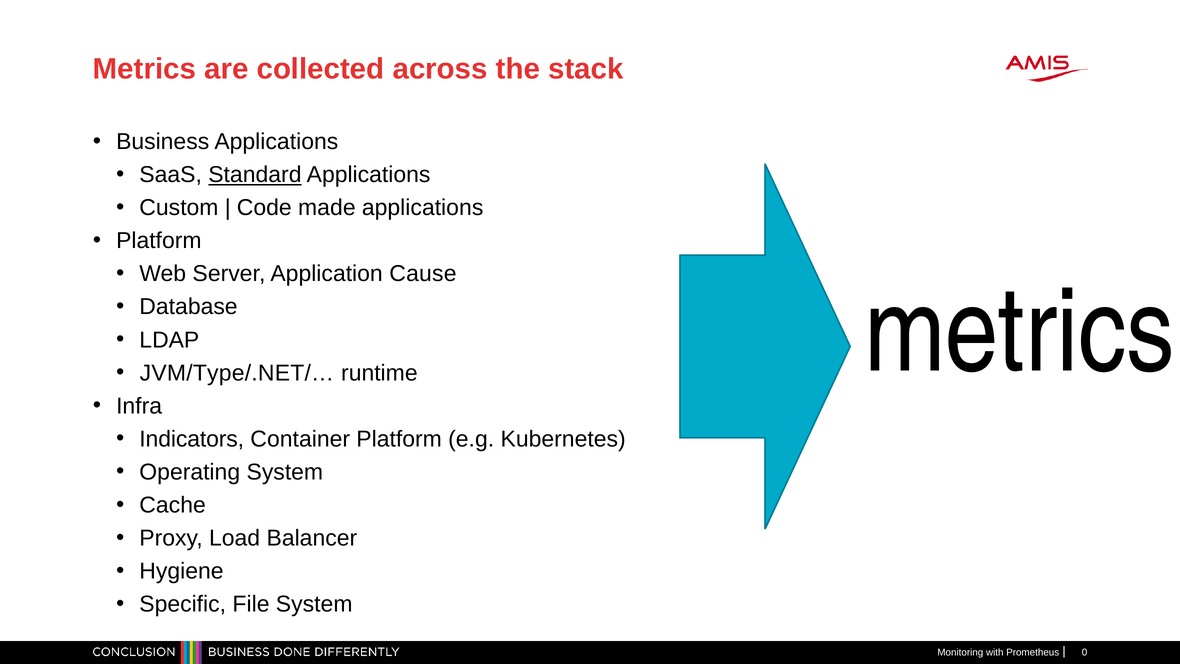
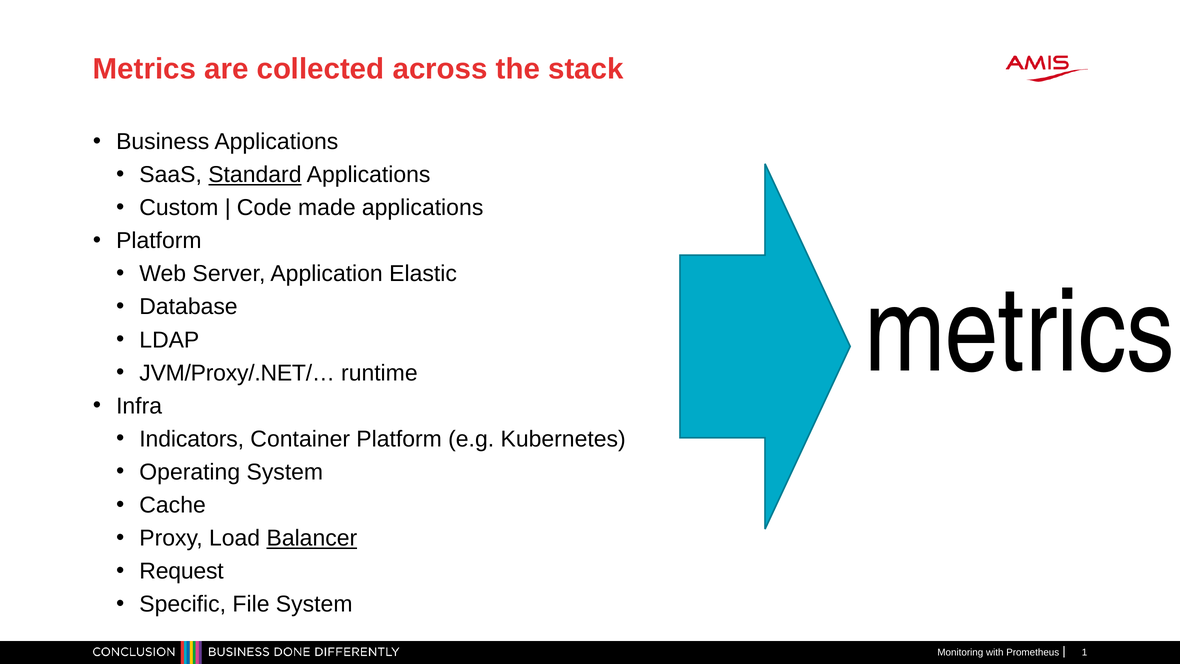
Cause: Cause -> Elastic (423, 274)
JVM/Type/.NET/…: JVM/Type/.NET/… -> JVM/Proxy/.NET/… (237, 373)
Balancer underline: none -> present (312, 538)
Hygiene: Hygiene -> Request (182, 571)
0: 0 -> 1 (1085, 652)
